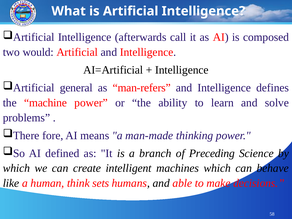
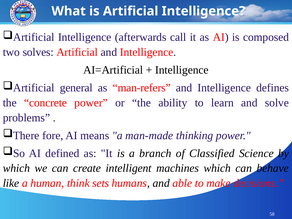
would: would -> solves (38, 52)
machine: machine -> concrete (46, 103)
Preceding: Preceding -> Classified (212, 153)
